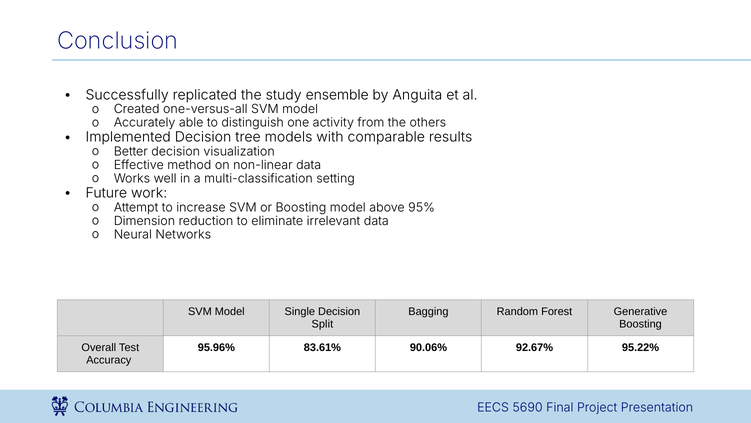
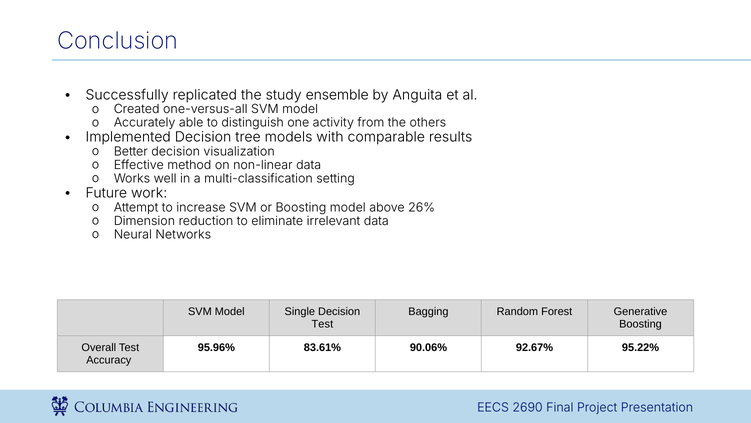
95%: 95% -> 26% (422, 207)
Split: Split -> Test (322, 324)
5690: 5690 -> 2690 (528, 407)
